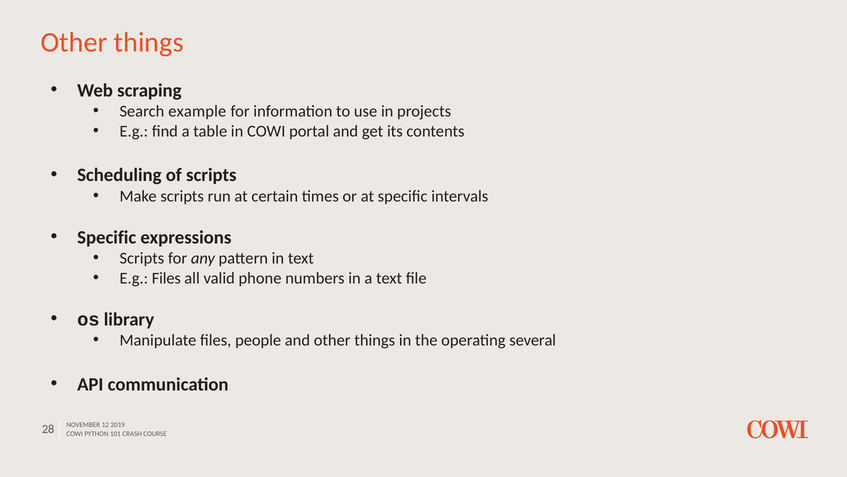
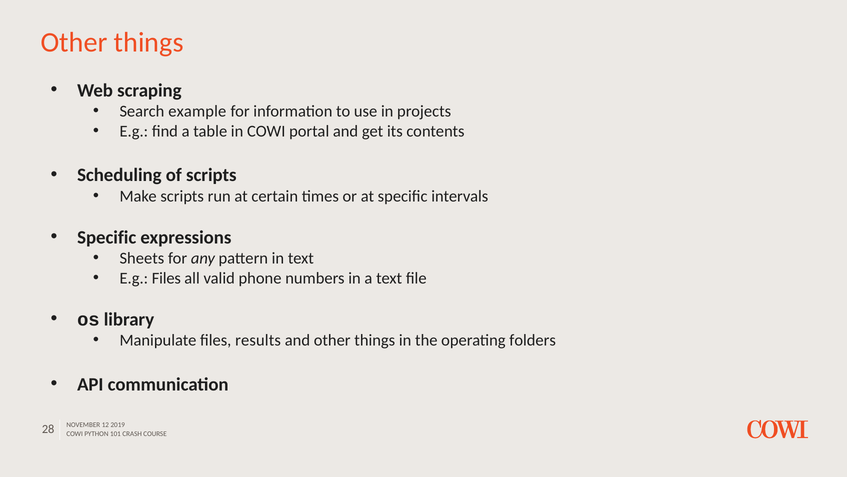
Scripts: Scripts -> Sheets (142, 258)
people: people -> results (258, 340)
several: several -> folders (533, 340)
